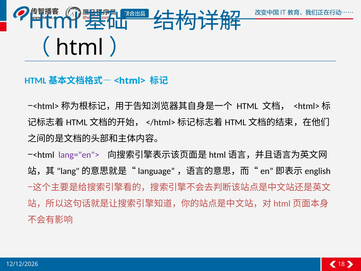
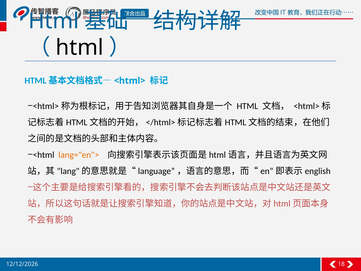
lang="en"> colour: purple -> orange (79, 155)
